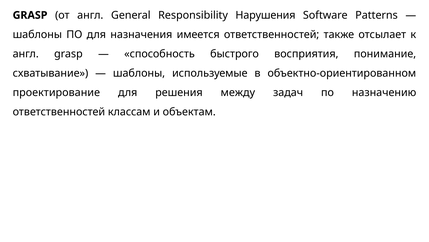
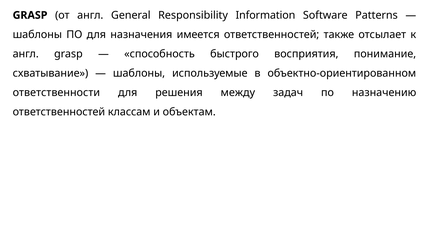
Нарушения: Нарушения -> Information (265, 15)
проектирование: проектирование -> ответственности (56, 92)
